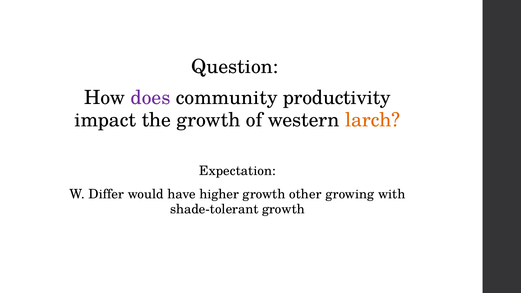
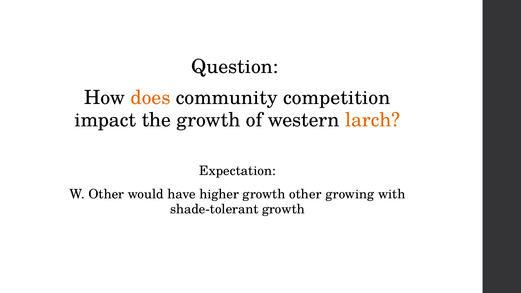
does colour: purple -> orange (150, 98)
productivity: productivity -> competition (337, 98)
W Differ: Differ -> Other (106, 194)
